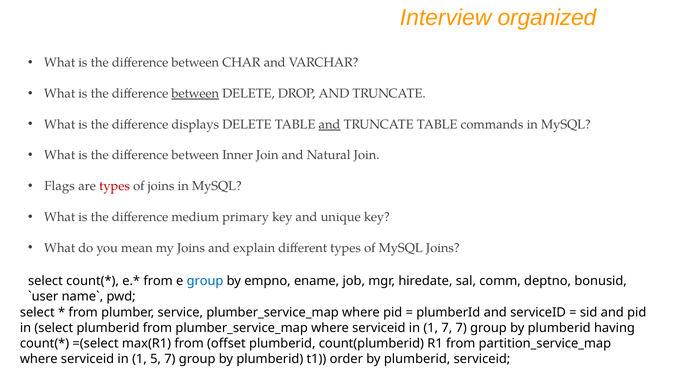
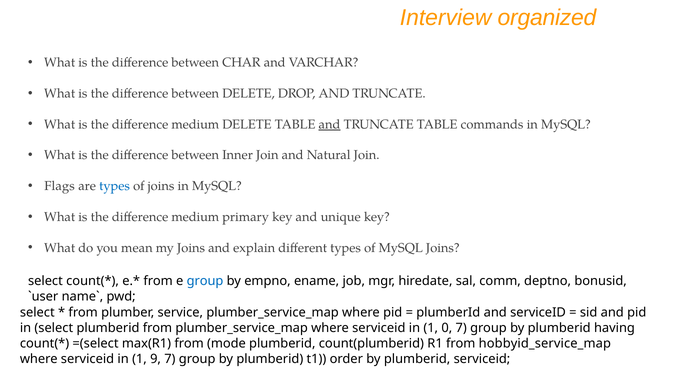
between underline: present -> none (195, 94)
displays: displays -> medium (195, 124)
types colour: red -> blue (115, 186)
1 7: 7 -> 0 (447, 328)
offset: offset -> mode (226, 344)
partition_service_map: partition_service_map -> hobbyid_service_map (545, 344)
5: 5 -> 9 (156, 359)
